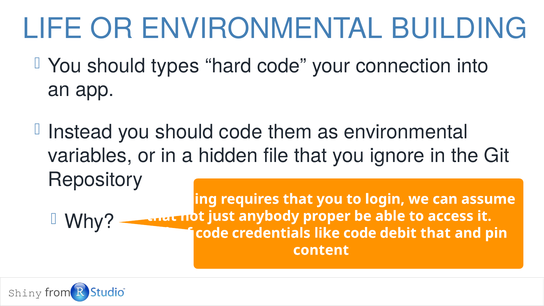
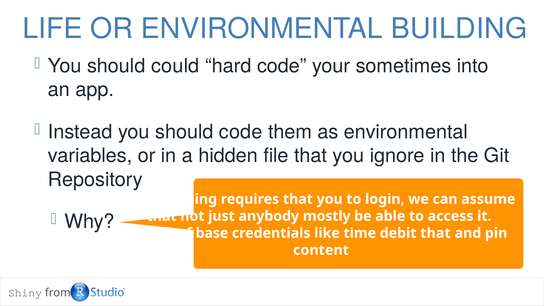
types: types -> could (175, 66)
connection: connection -> sometimes (404, 66)
proper: proper -> mostly (327, 216)
of code: code -> base (212, 233)
like code: code -> time (360, 233)
